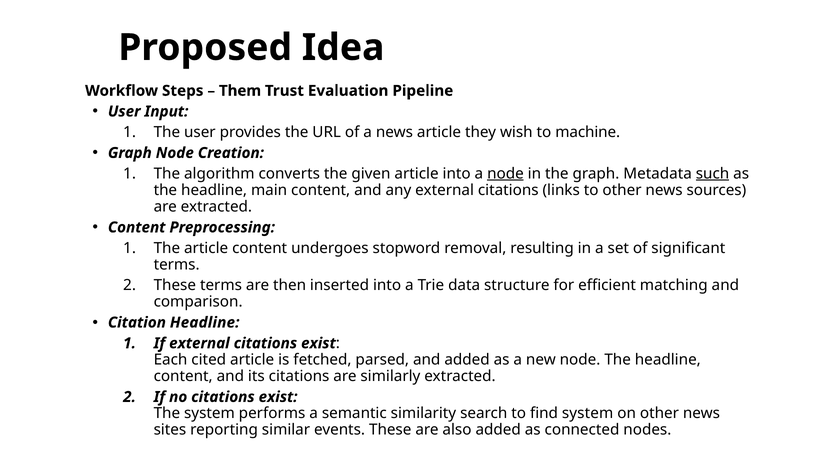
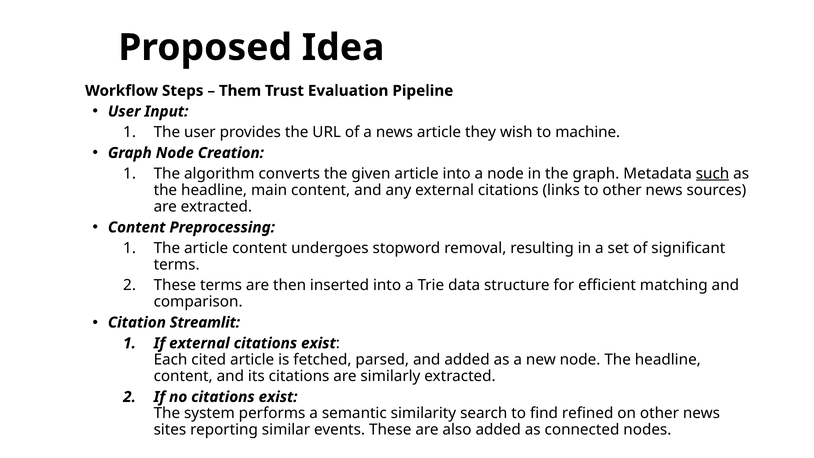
node underline: present -> none (505, 174)
Citation Headline: Headline -> Streamlit (205, 322)
find system: system -> refined (588, 413)
